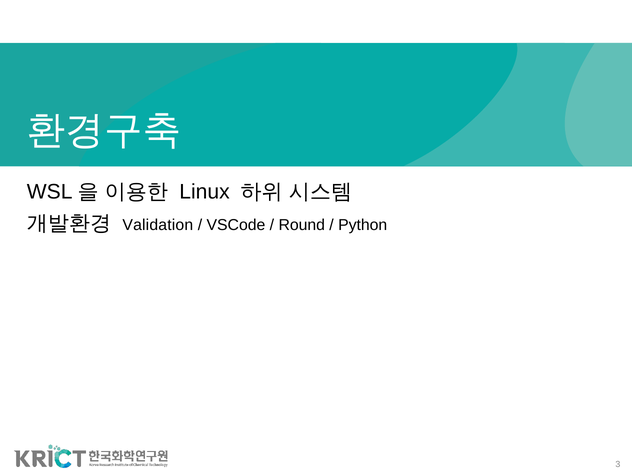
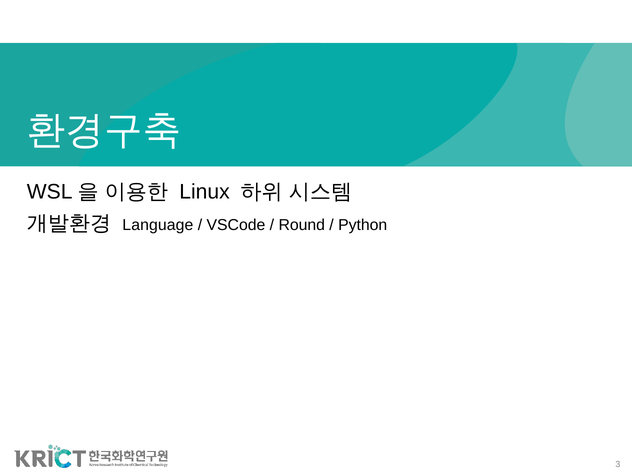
Validation: Validation -> Language (158, 225)
